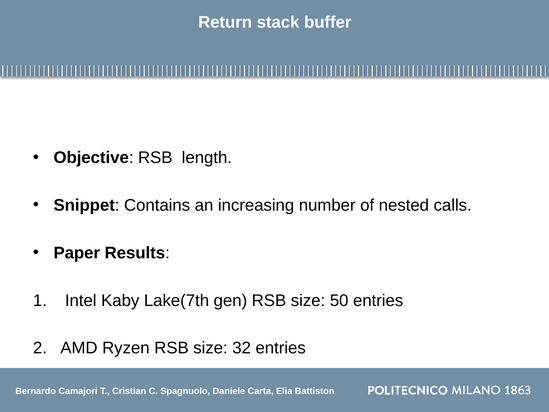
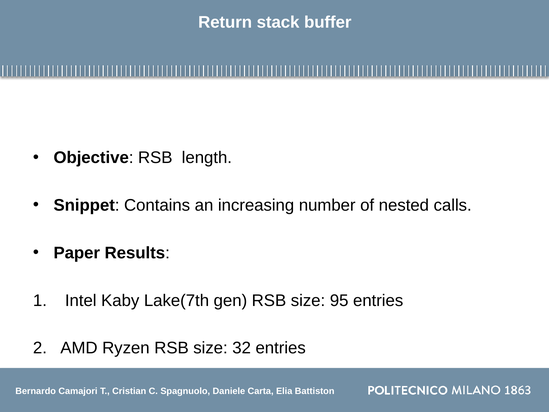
50: 50 -> 95 (339, 300)
